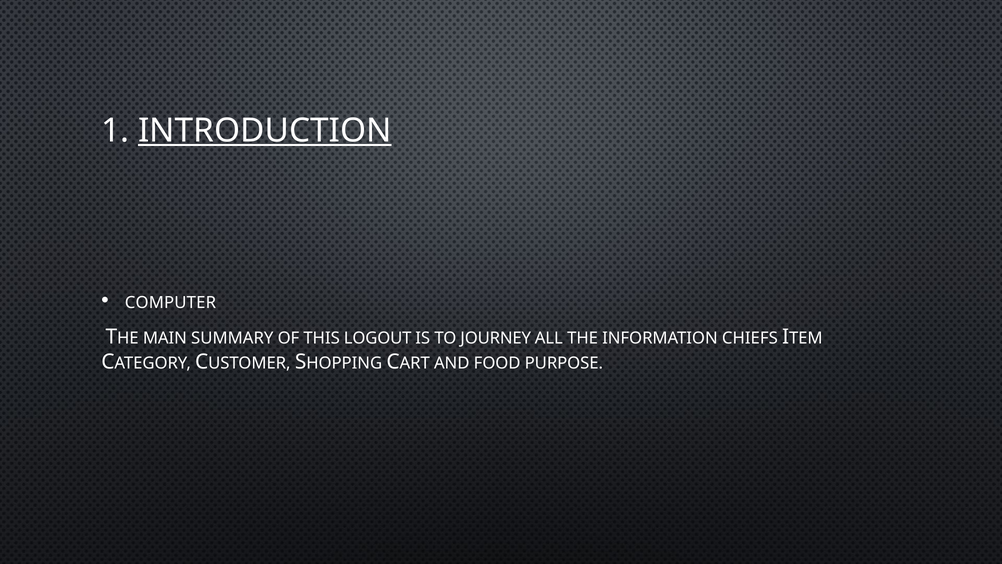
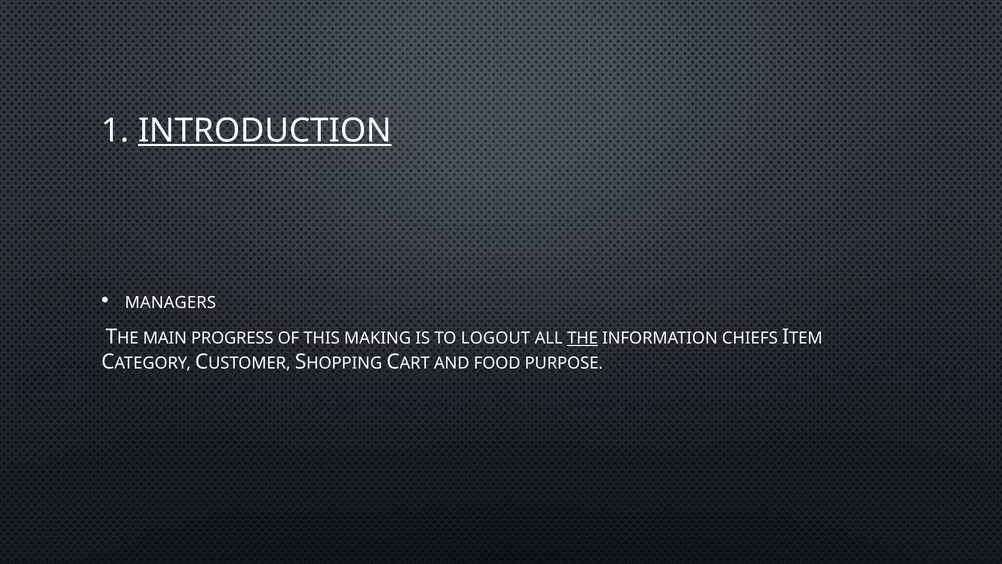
COMPUTER: COMPUTER -> MANAGERS (170, 302)
SUMMARY: SUMMARY -> PROGRESS (232, 338)
LOGOUT: LOGOUT -> MAKING (378, 338)
JOURNEY: JOURNEY -> LOGOUT (496, 338)
THE underline: none -> present (583, 338)
